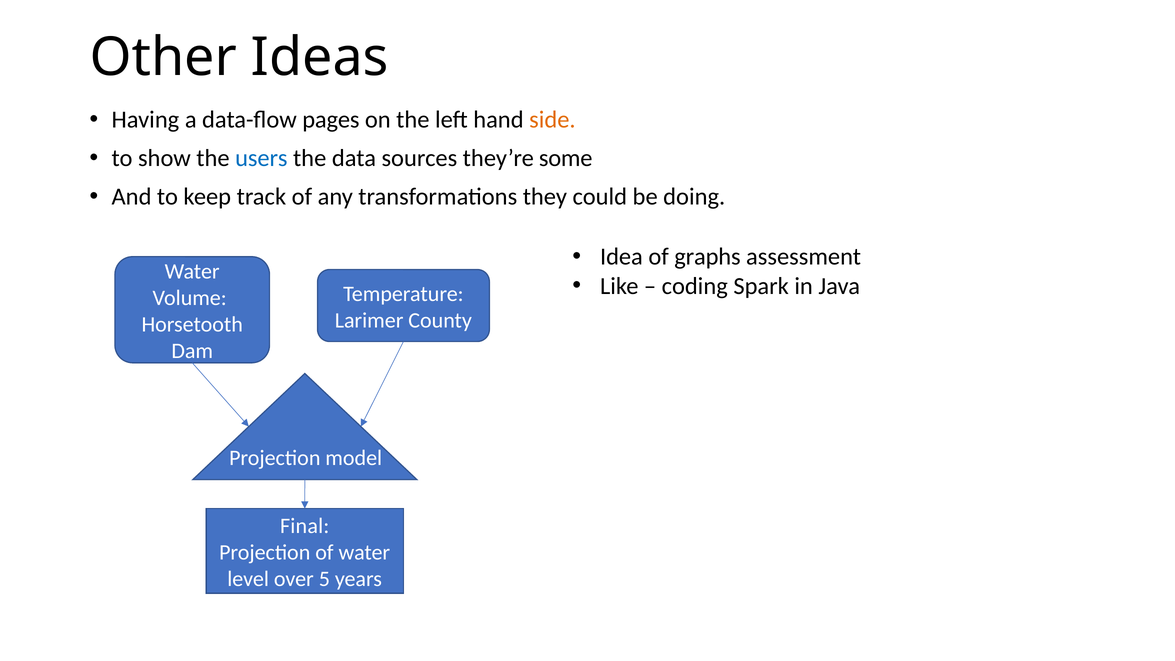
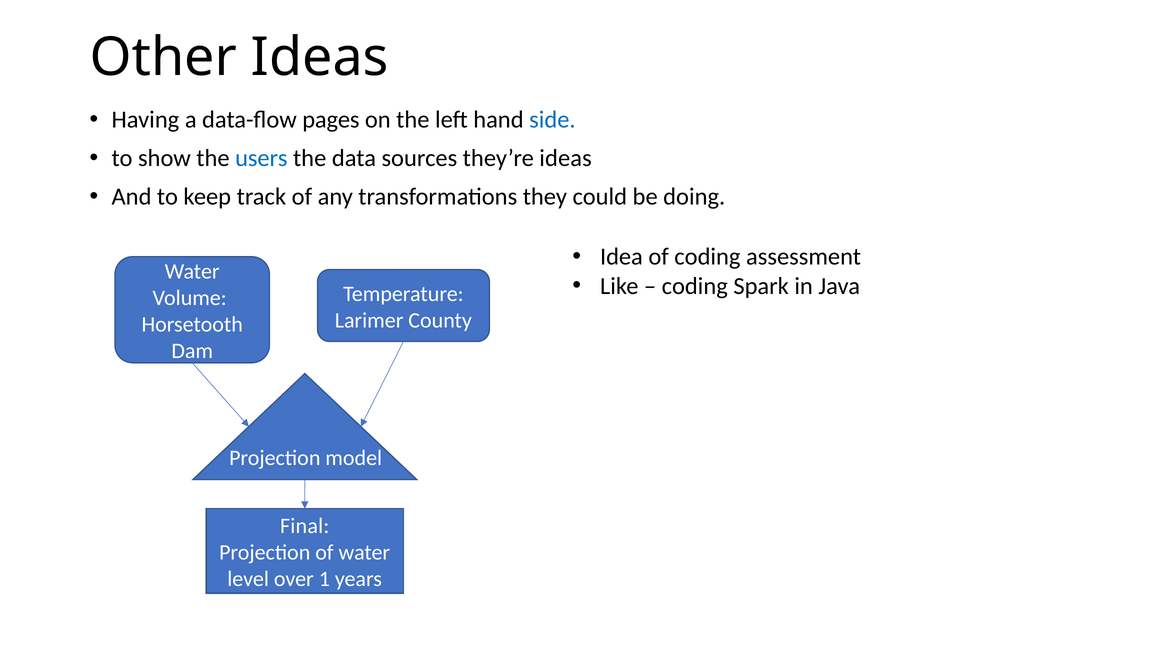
side colour: orange -> blue (552, 119)
they’re some: some -> ideas (566, 158)
of graphs: graphs -> coding (707, 257)
5: 5 -> 1 (324, 579)
